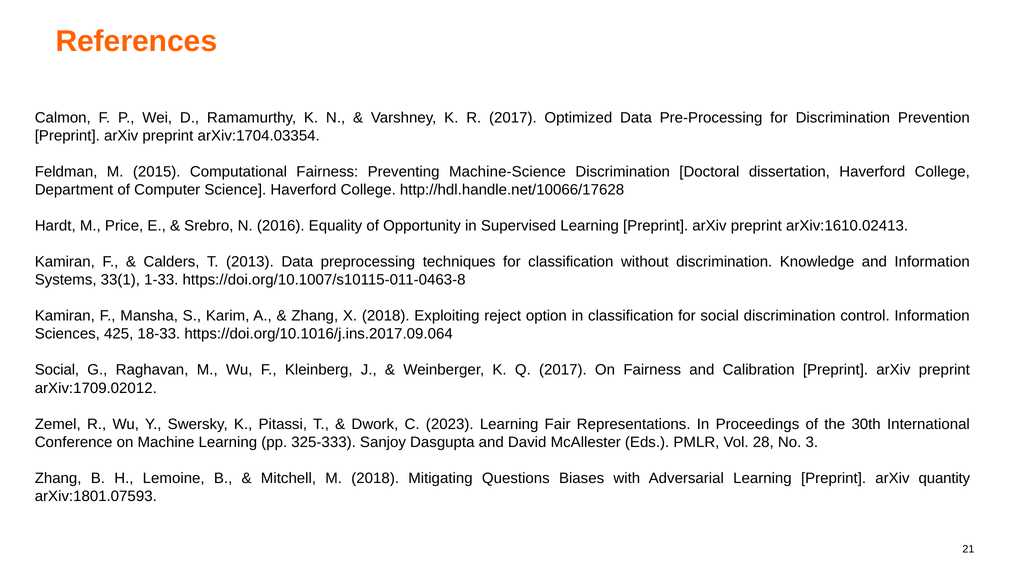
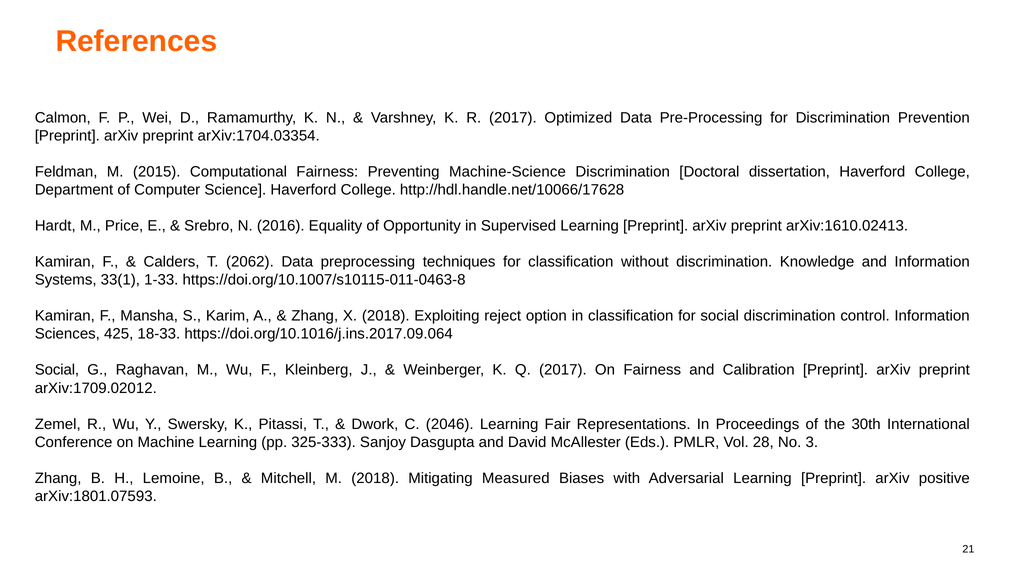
2013: 2013 -> 2062 (250, 262)
2023: 2023 -> 2046 (450, 424)
Questions: Questions -> Measured (516, 478)
quantity: quantity -> positive (944, 478)
